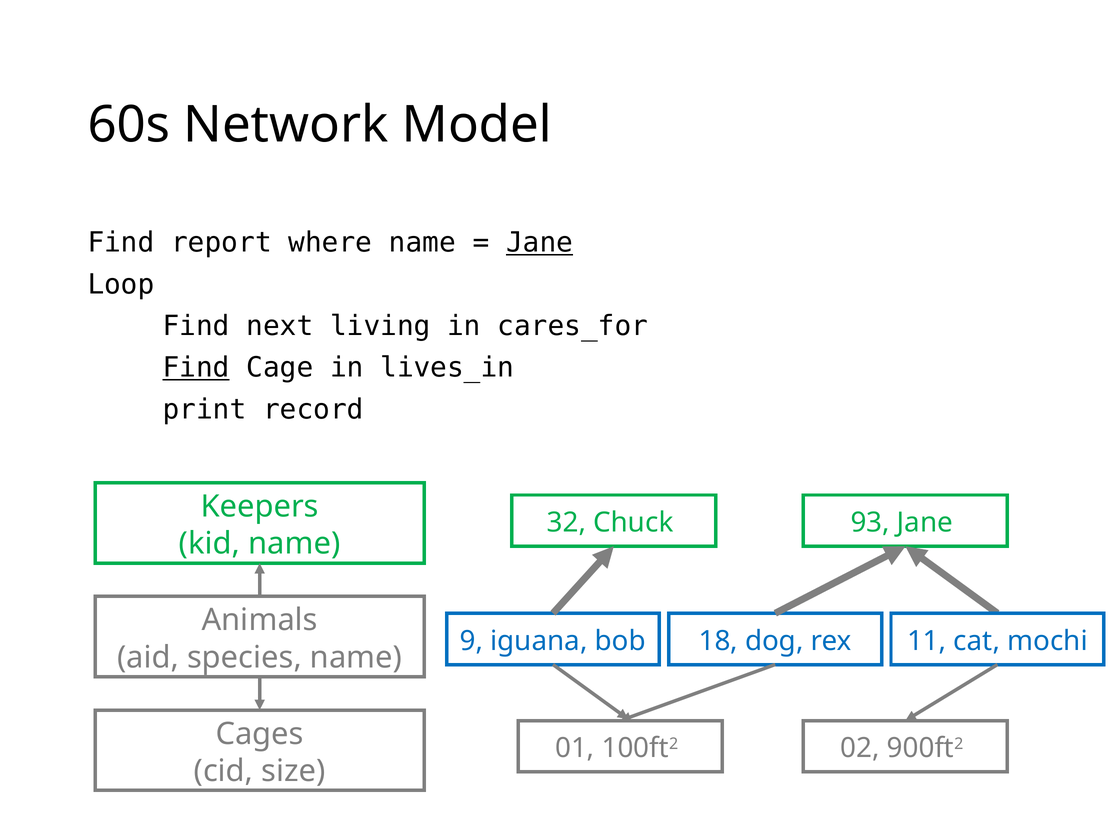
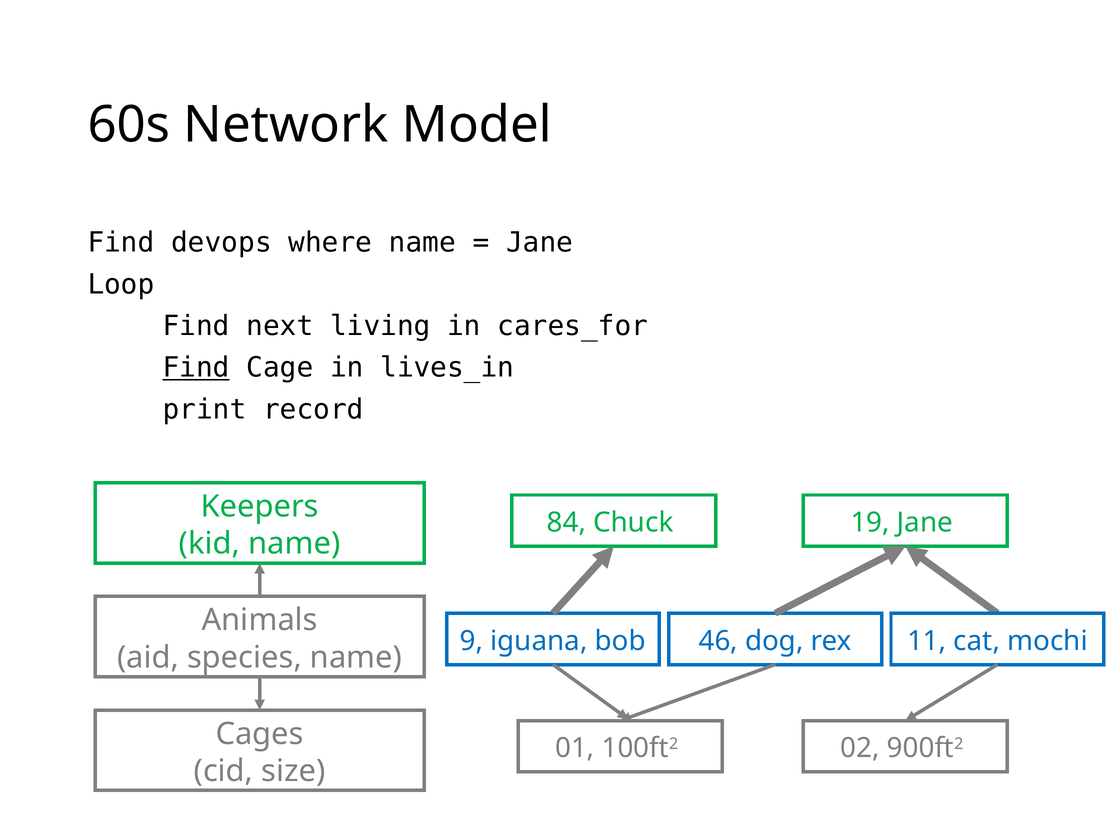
report: report -> devops (221, 243)
Jane underline: present -> none (540, 243)
32: 32 -> 84 (566, 522)
93: 93 -> 19 (870, 522)
18: 18 -> 46 (718, 641)
